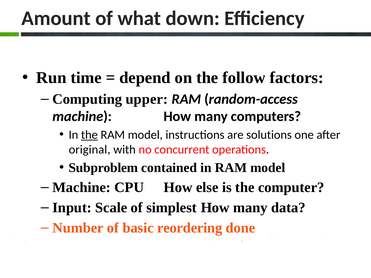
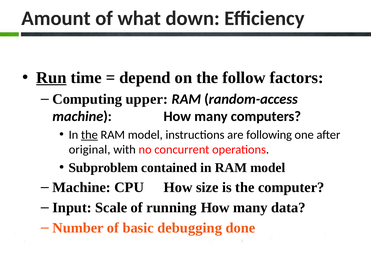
Run underline: none -> present (51, 78)
solutions: solutions -> following (269, 135)
else: else -> size (207, 188)
simplest: simplest -> running (171, 208)
reordering: reordering -> debugging (190, 228)
